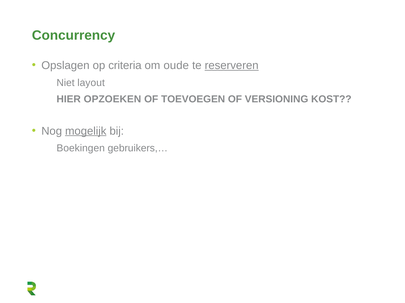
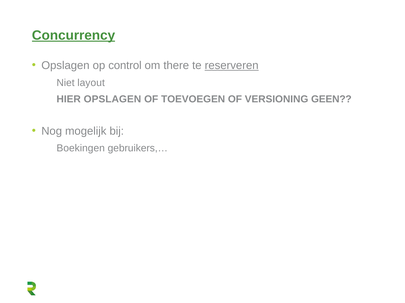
Concurrency underline: none -> present (73, 36)
criteria: criteria -> control (125, 66)
oude: oude -> there (176, 66)
HIER OPZOEKEN: OPZOEKEN -> OPSLAGEN (112, 100)
KOST: KOST -> GEEN (331, 100)
mogelijk underline: present -> none (86, 131)
